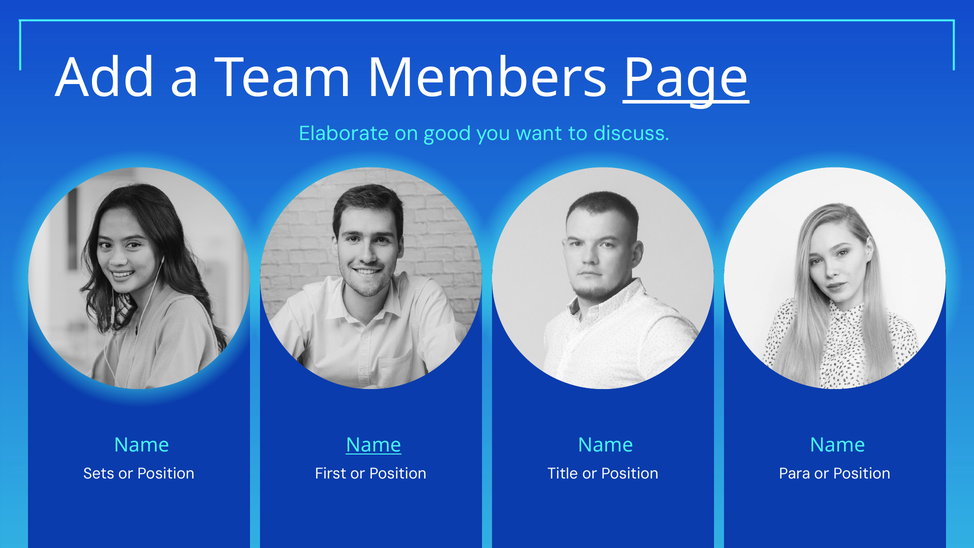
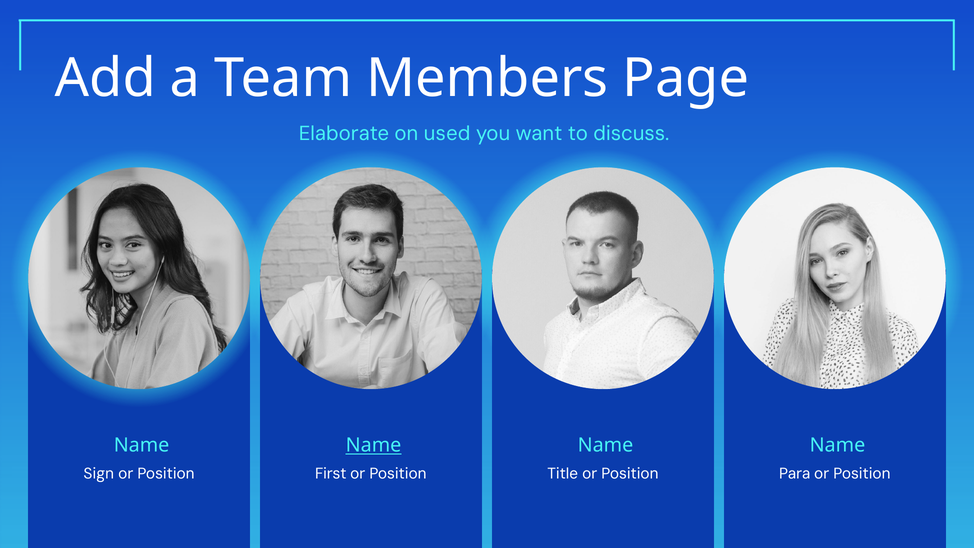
Page underline: present -> none (686, 78)
good: good -> used (447, 133)
Sets: Sets -> Sign (99, 474)
